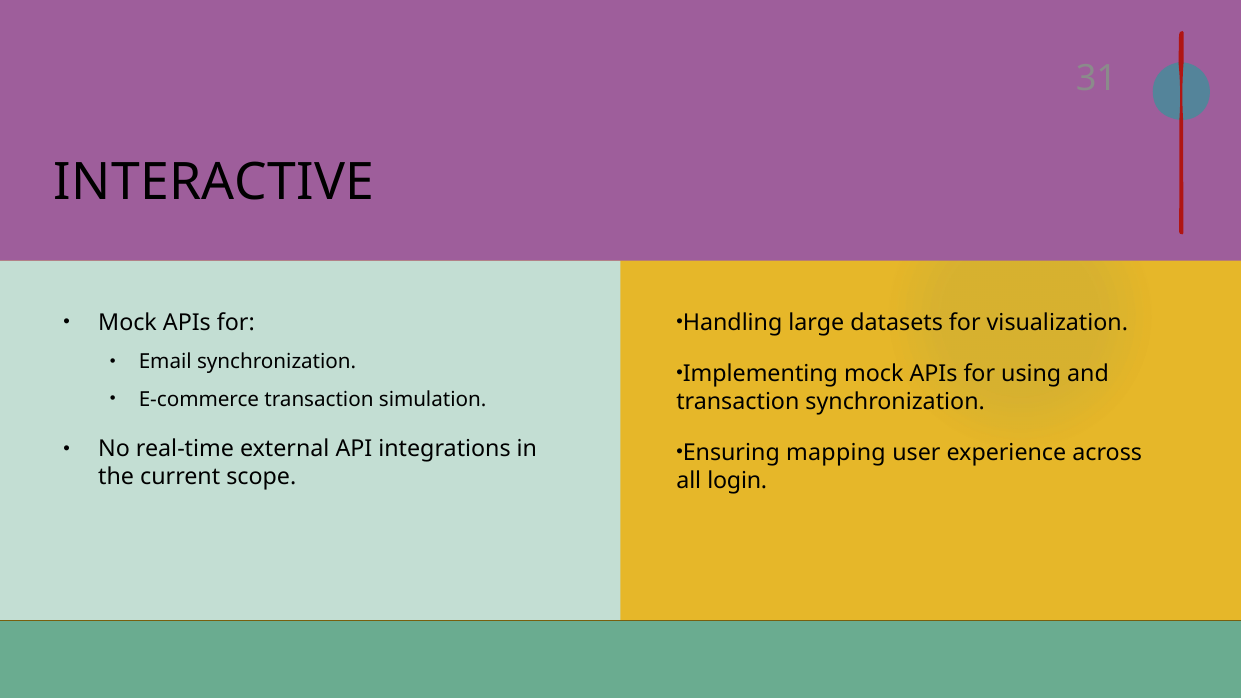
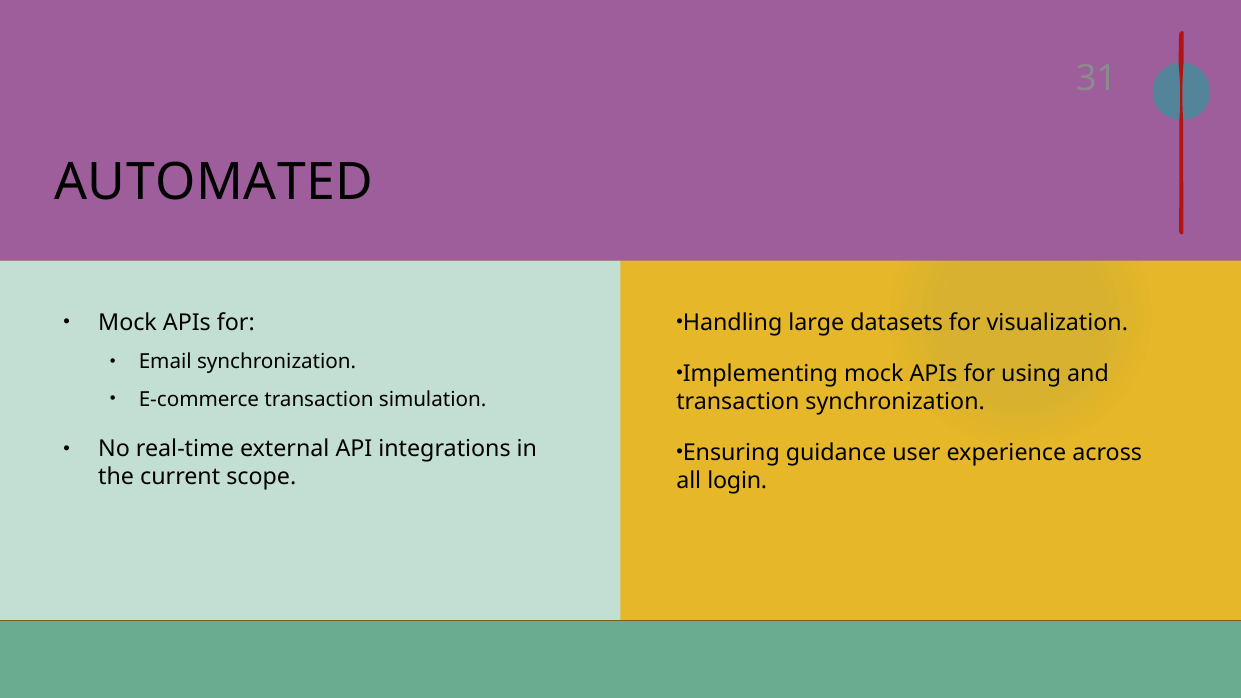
INTERACTIVE: INTERACTIVE -> AUTOMATED (214, 182)
mapping: mapping -> guidance (836, 453)
